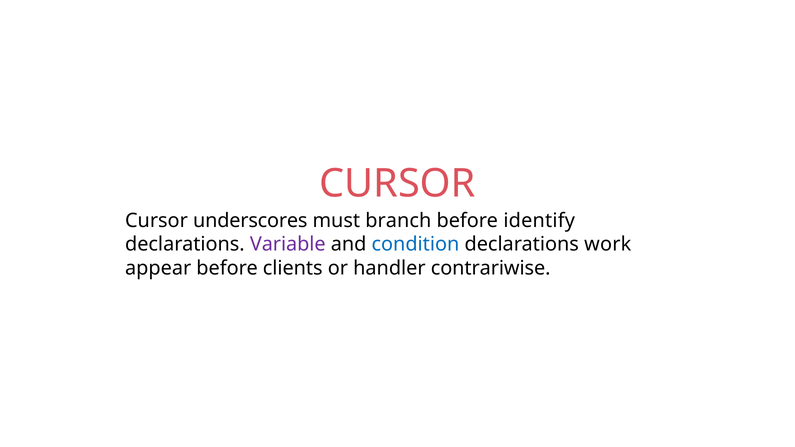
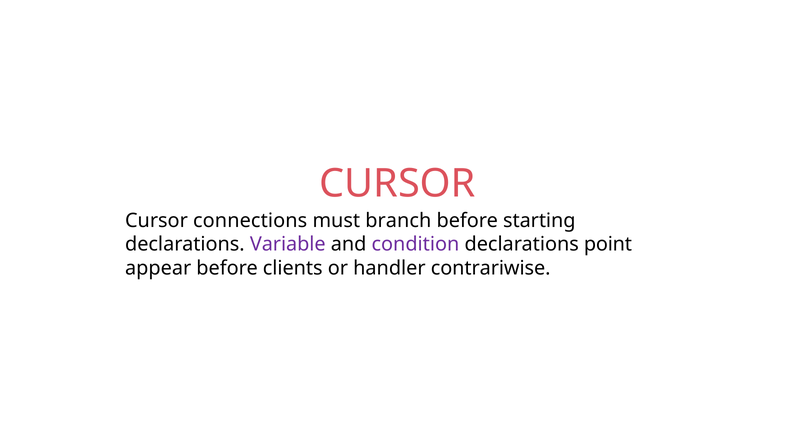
underscores: underscores -> connections (250, 221)
identify: identify -> starting (539, 221)
condition colour: blue -> purple (415, 245)
work: work -> point (608, 245)
